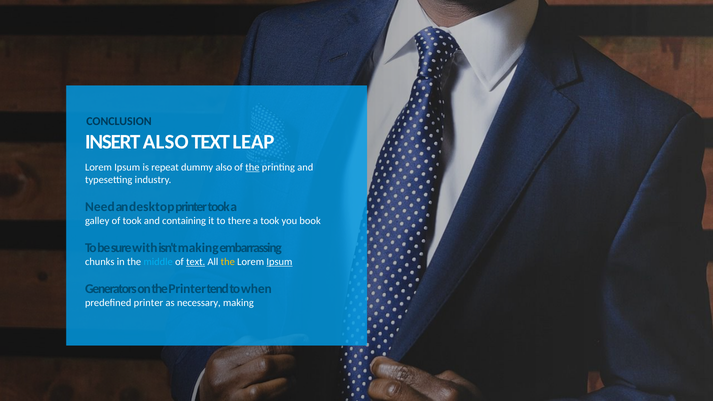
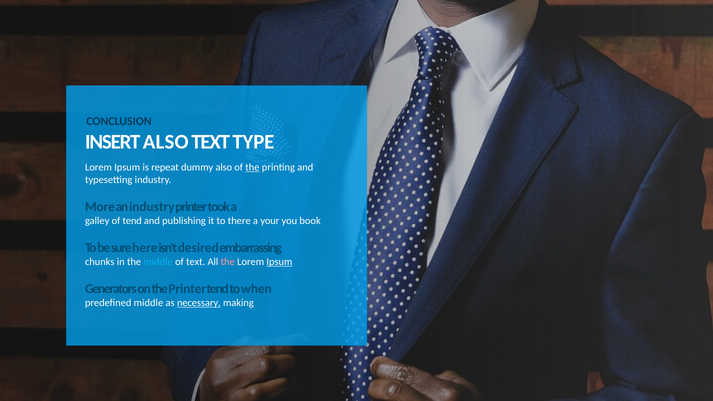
LEAP: LEAP -> TYPE (253, 142)
Need: Need -> More (100, 207)
an desktop: desktop -> industry (152, 207)
of took: took -> tend (132, 221)
containing: containing -> publishing (184, 221)
a took: took -> your (270, 221)
with: with -> here (145, 248)
isn't making: making -> desired (198, 248)
text underline: present -> none (196, 262)
the colour: yellow -> pink (228, 262)
predefined printer: printer -> middle (148, 303)
necessary underline: none -> present (199, 303)
